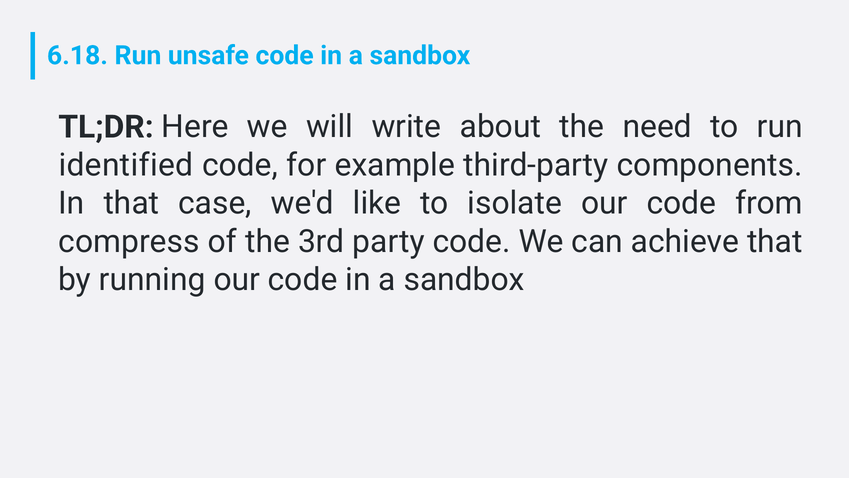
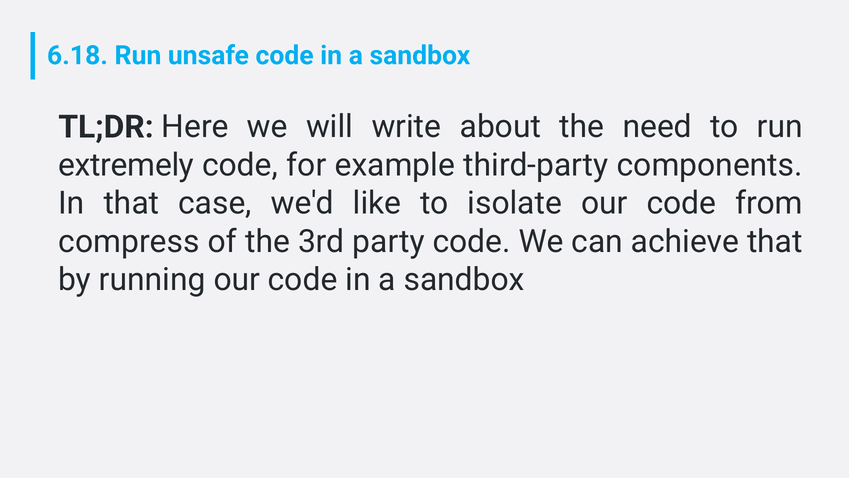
identified: identified -> extremely (126, 165)
